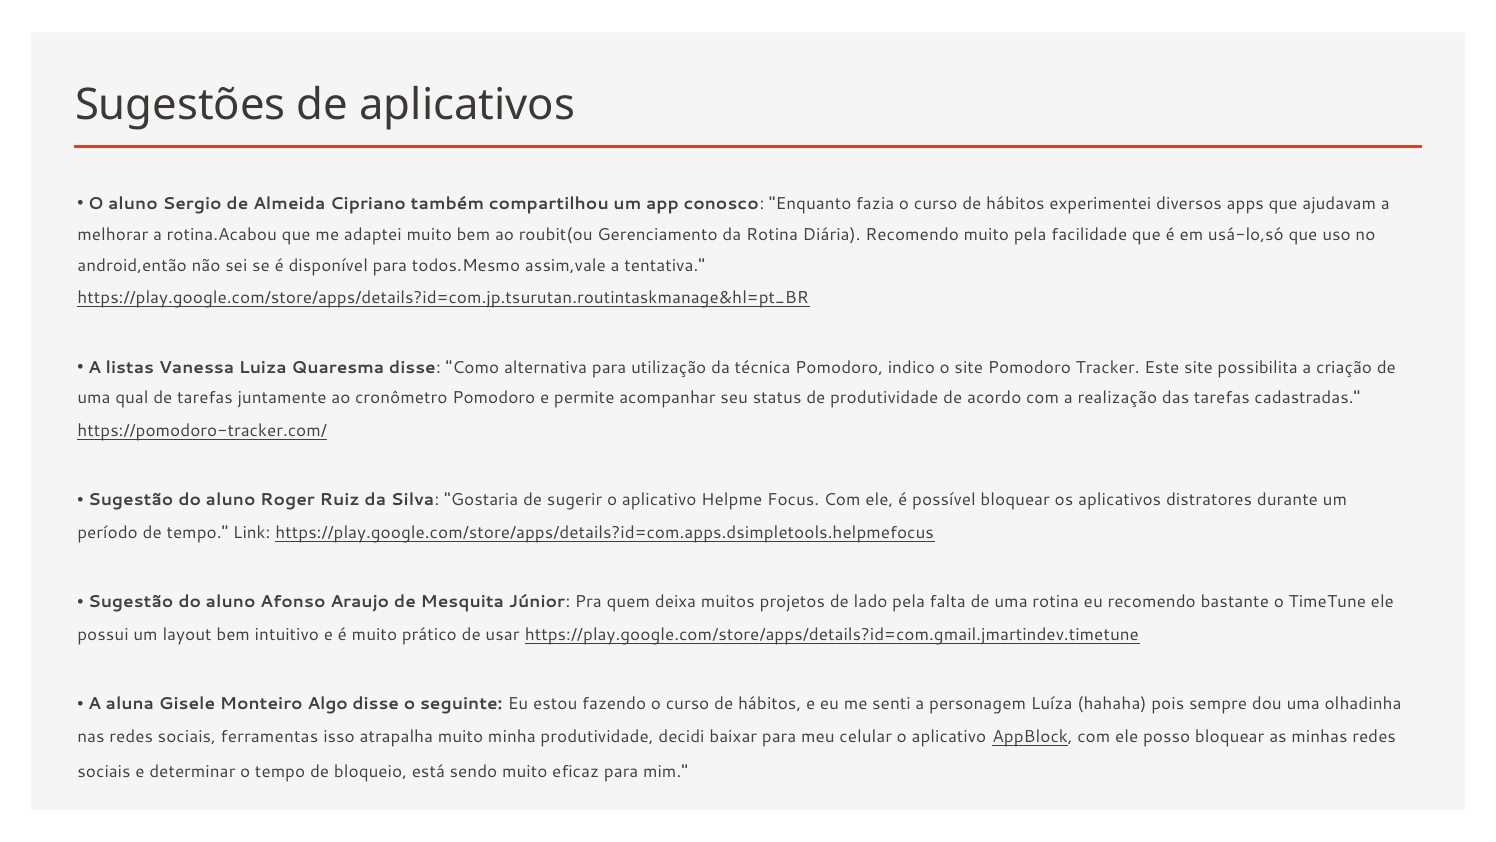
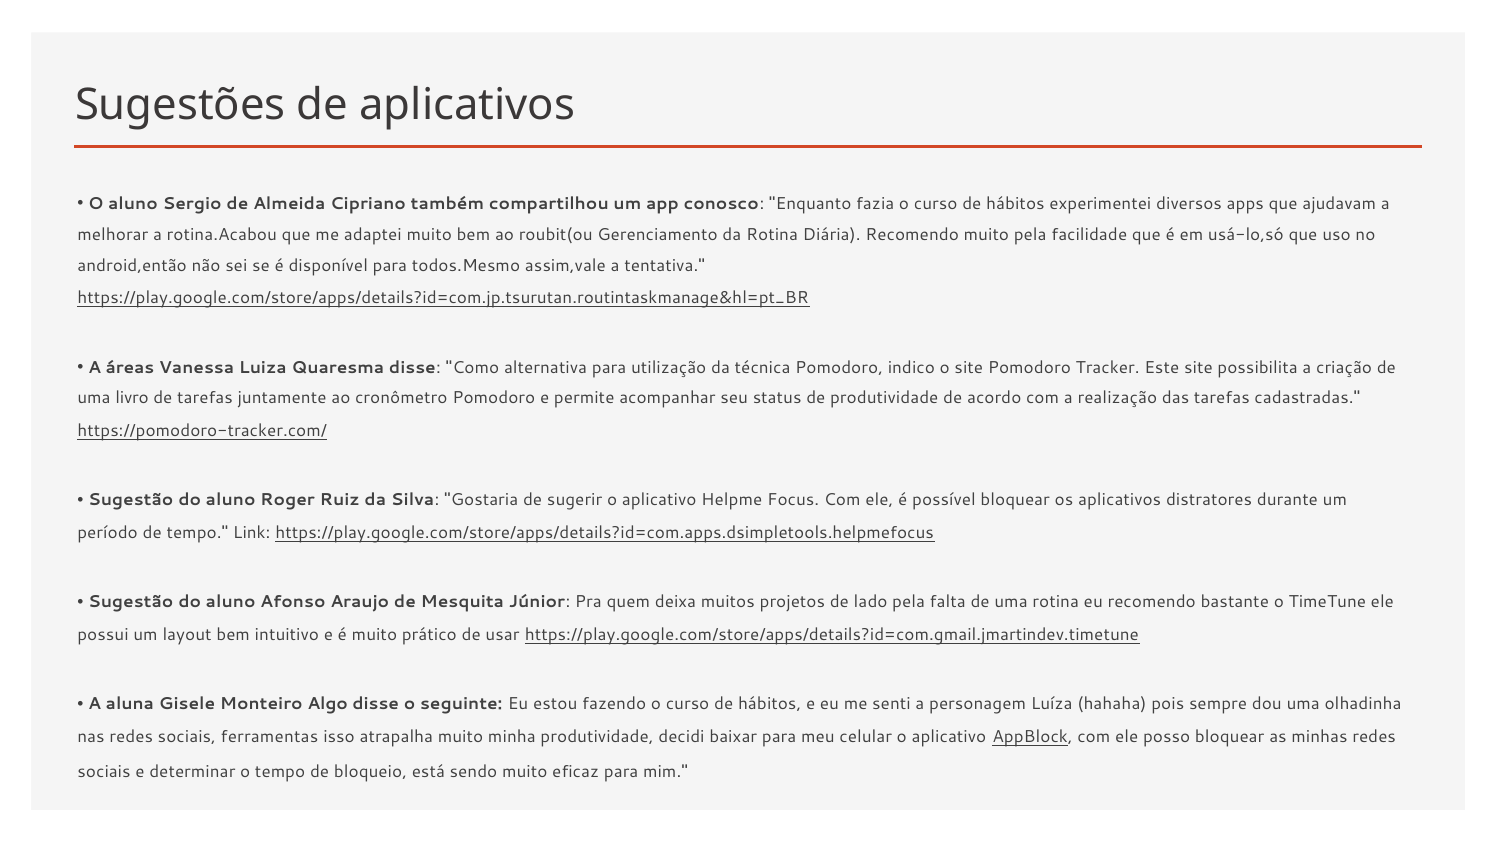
listas: listas -> áreas (130, 367)
qual: qual -> livro (132, 398)
